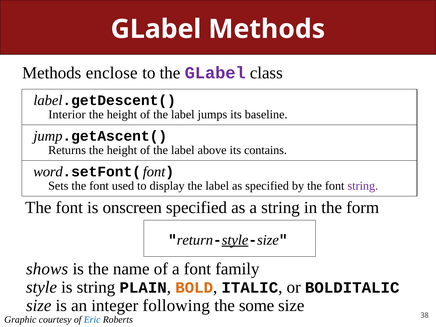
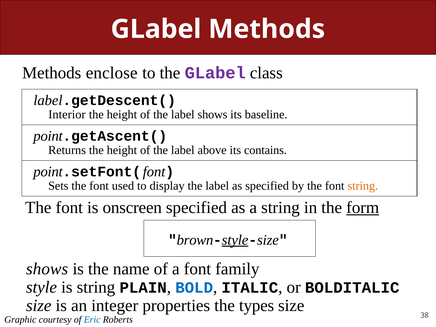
label jumps: jumps -> shows (213, 115)
jump: jump -> point (48, 136)
word: word -> point (48, 172)
string colour: purple -> orange (363, 186)
form underline: none -> present (363, 207)
return: return -> brown (195, 240)
BOLD colour: orange -> blue (194, 288)
following: following -> properties (176, 306)
some: some -> types (257, 306)
